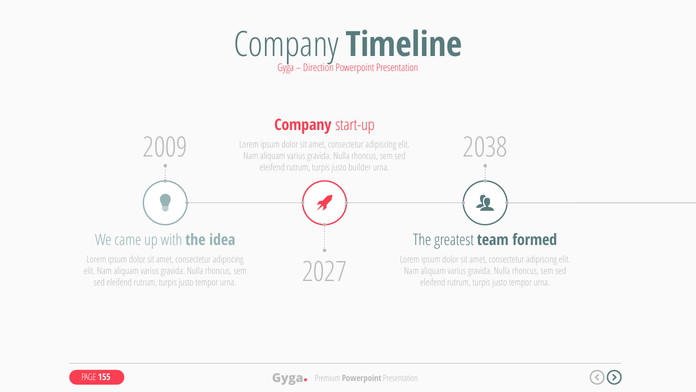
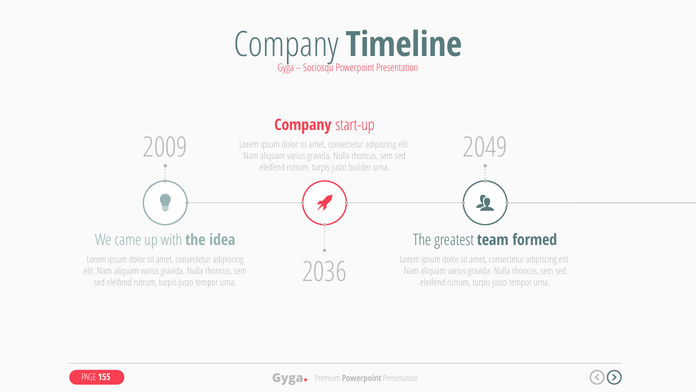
Direction: Direction -> Sociosqu (318, 68)
2038: 2038 -> 2049 (485, 148)
2027: 2027 -> 2036 (324, 272)
